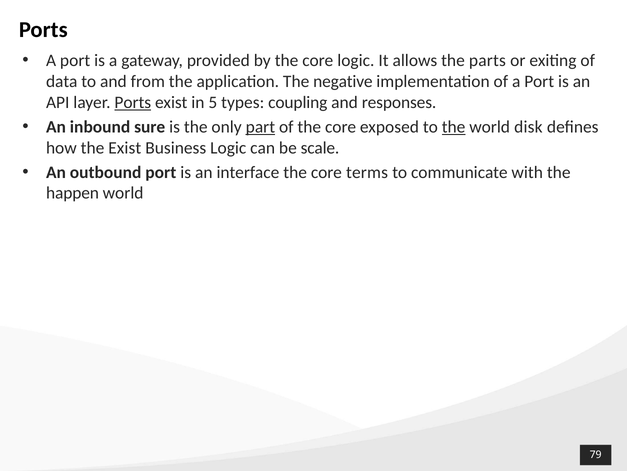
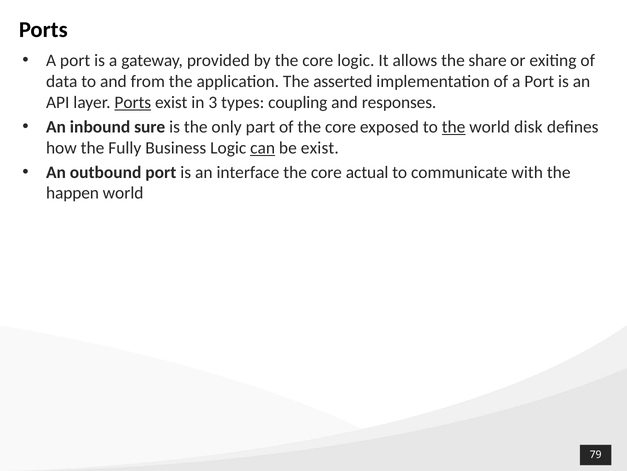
parts: parts -> share (488, 61)
negative: negative -> asserted (343, 81)
5: 5 -> 3 (213, 102)
part underline: present -> none (260, 127)
the Exist: Exist -> Fully (125, 148)
can underline: none -> present (263, 148)
be scale: scale -> exist (320, 148)
terms: terms -> actual (367, 172)
